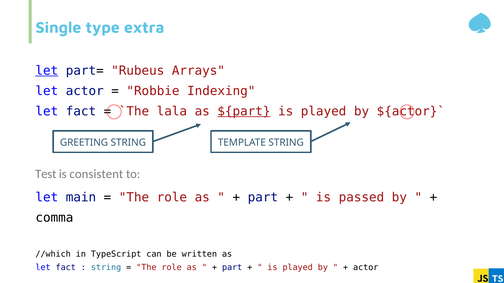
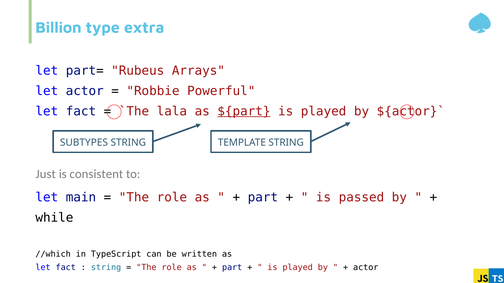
Single: Single -> Billion (58, 28)
let underline: present -> none (47, 71)
Indexing: Indexing -> Powerful (221, 91)
GREETING: GREETING -> SUBTYPES (84, 143)
Test: Test -> Just (46, 174)
comma: comma -> while (54, 218)
